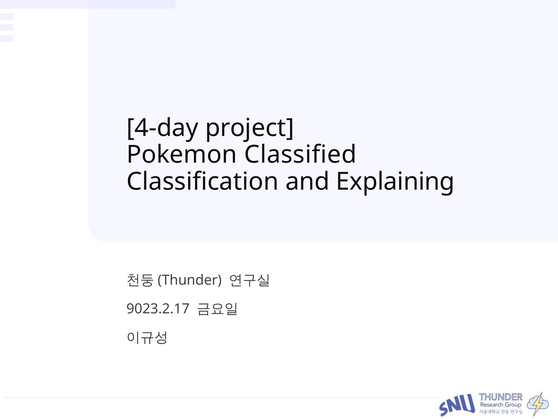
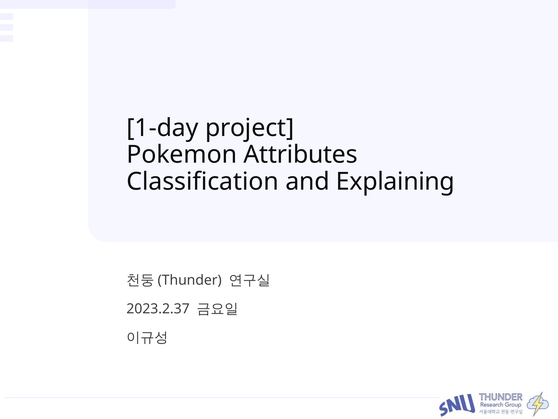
4-day: 4-day -> 1-day (162, 128)
Classified: Classified -> Attributes (301, 155)
9023.2.17: 9023.2.17 -> 2023.2.37 (158, 309)
